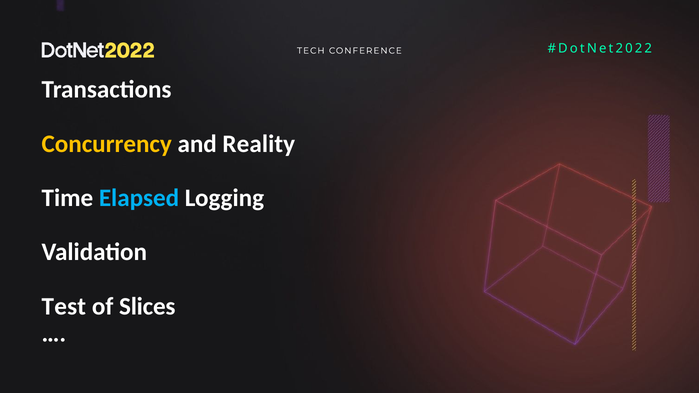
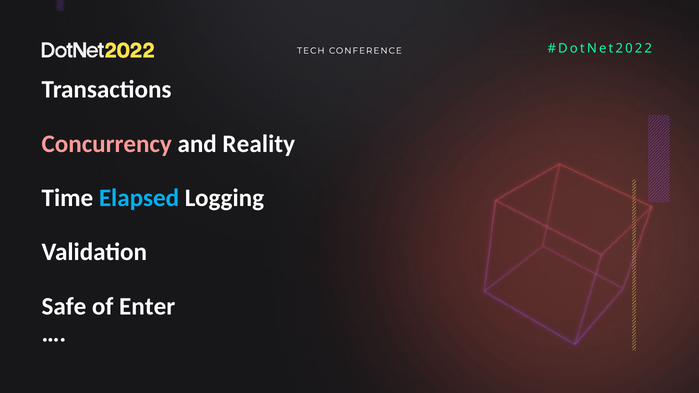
Concurrency colour: yellow -> pink (107, 144)
Test: Test -> Safe (64, 307)
Slices: Slices -> Enter (147, 307)
